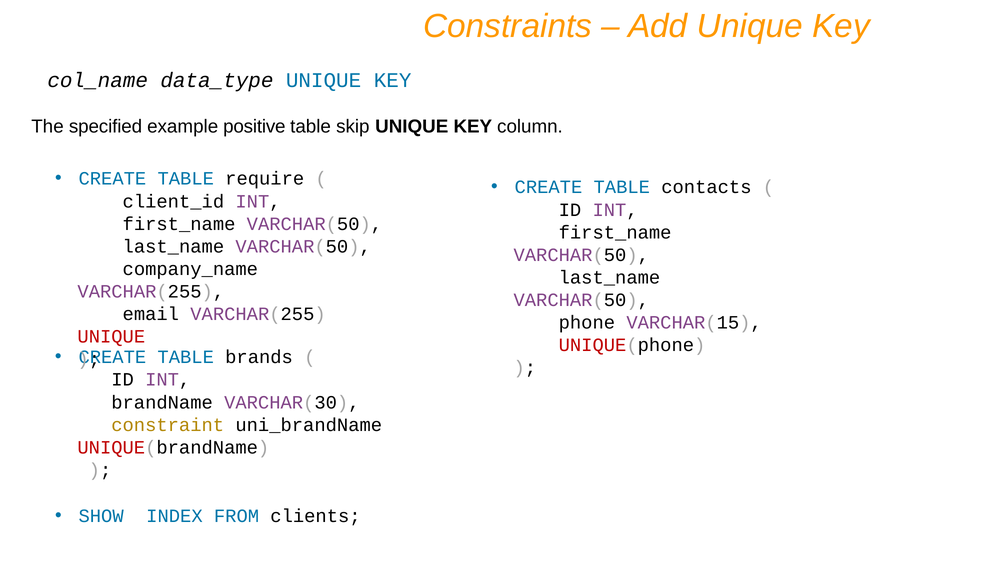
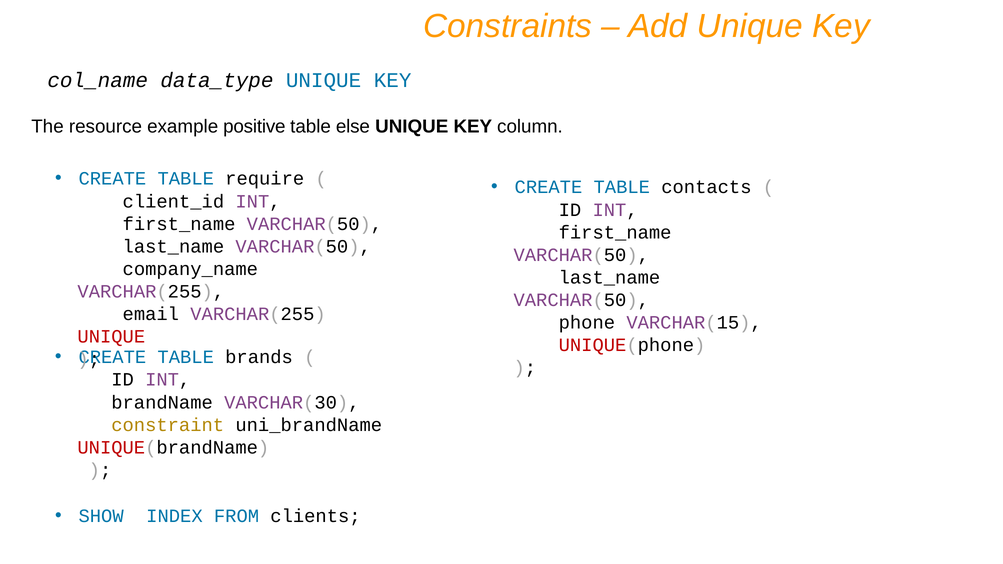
specified: specified -> resource (105, 127)
skip: skip -> else (353, 127)
